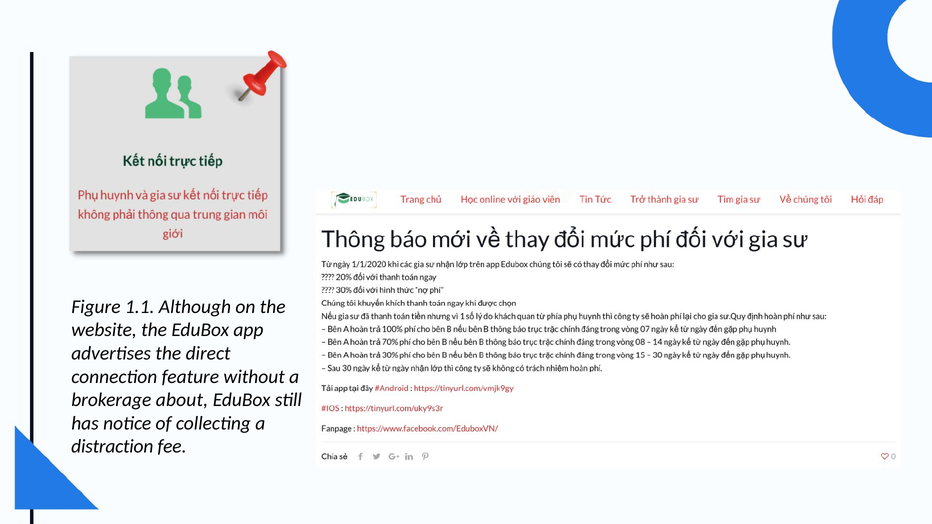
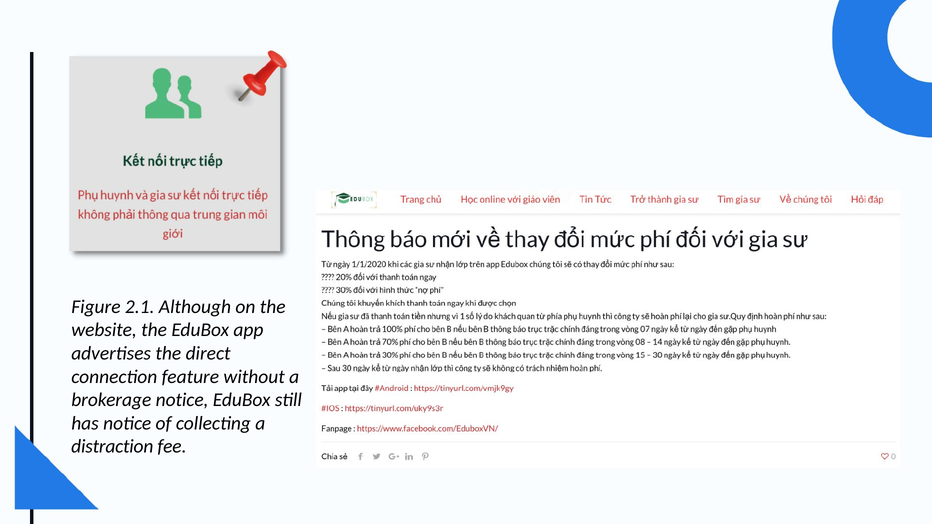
1.1: 1.1 -> 2.1 (140, 307)
brokerage about: about -> notice (182, 400)
